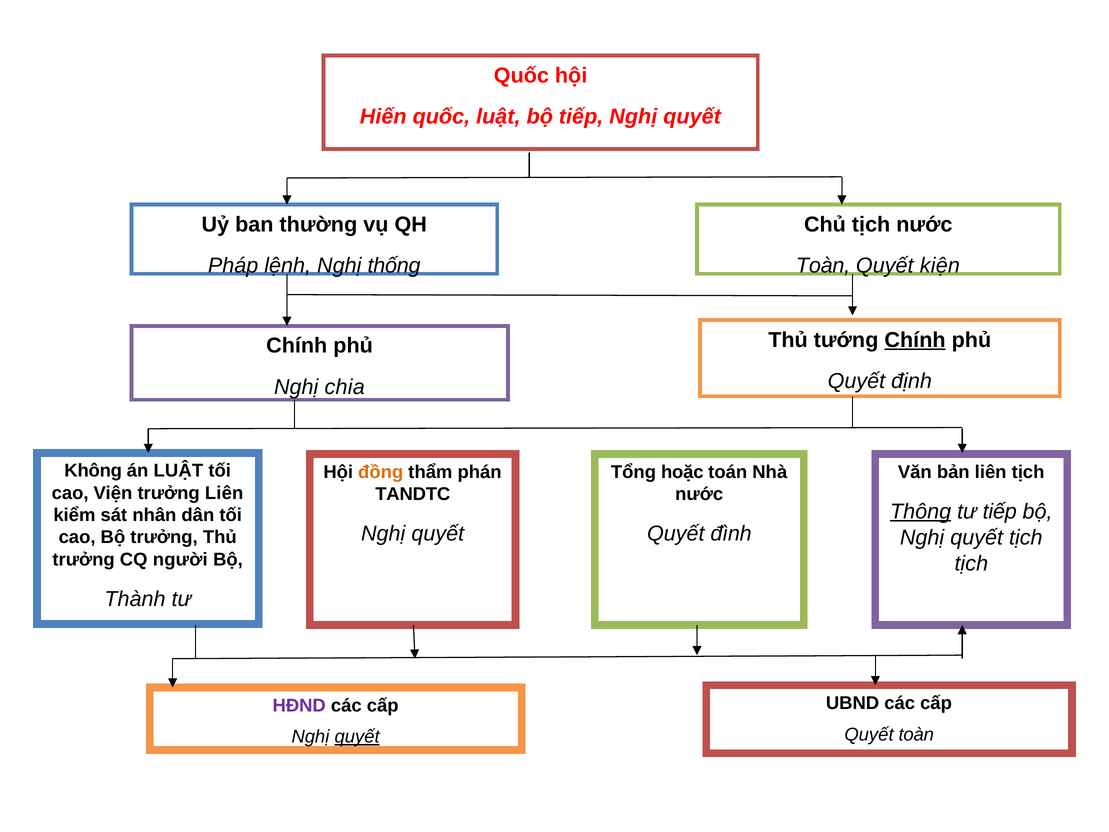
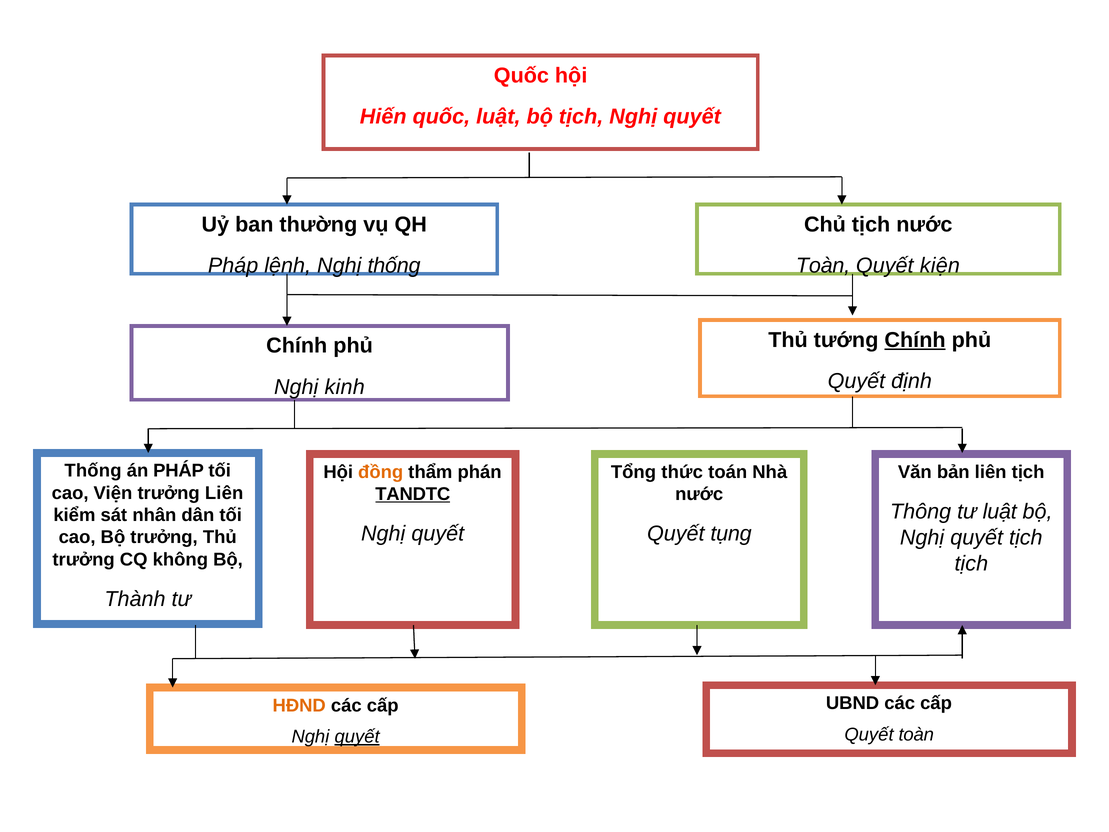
bộ tiếp: tiếp -> tịch (581, 117)
chia: chia -> kinh (345, 387)
Không: Không -> Thống (93, 471)
án LUẬT: LUẬT -> PHÁP (179, 471)
hoặc: hoặc -> thức (682, 472)
TANDTC underline: none -> present (413, 494)
Thông underline: present -> none (921, 511)
tư tiếp: tiếp -> luật (1000, 511)
đình: đình -> tụng (731, 534)
người: người -> không (180, 559)
HĐND colour: purple -> orange (299, 705)
